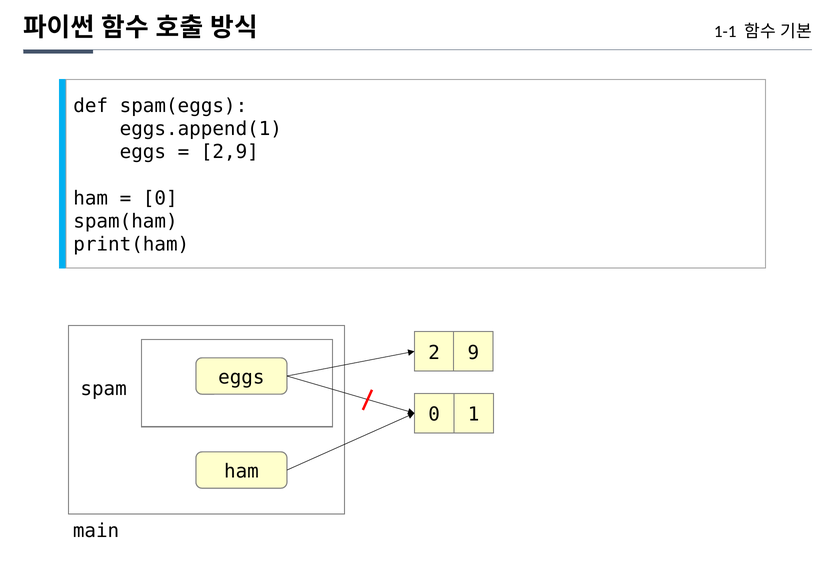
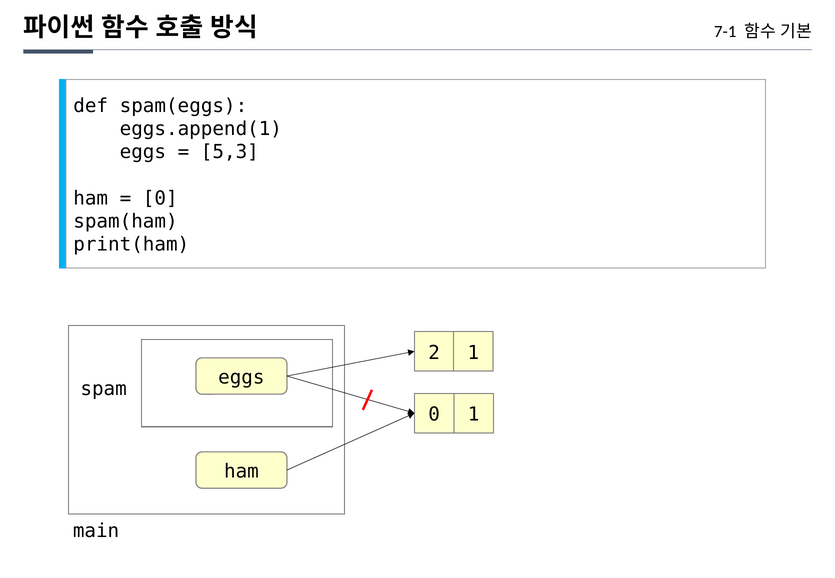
1-1: 1-1 -> 7-1 (725, 32)
2,9: 2,9 -> 5,3 (230, 152)
2 9: 9 -> 1 (473, 353)
